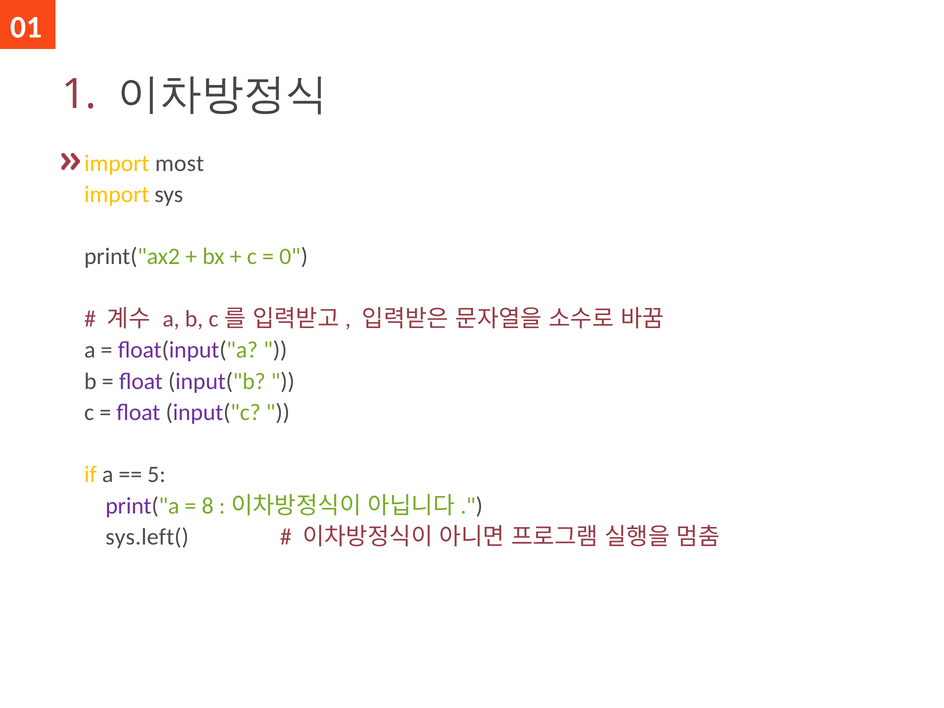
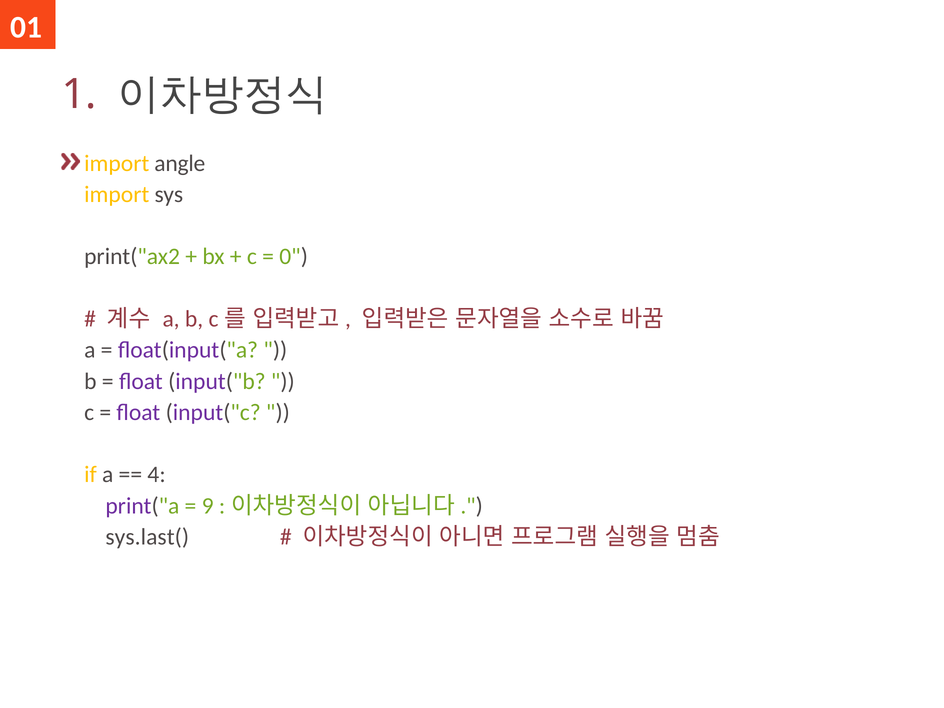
most: most -> angle (180, 163)
5: 5 -> 4 (157, 475)
8: 8 -> 9 (208, 506)
sys.left(: sys.left( -> sys.last( (147, 537)
